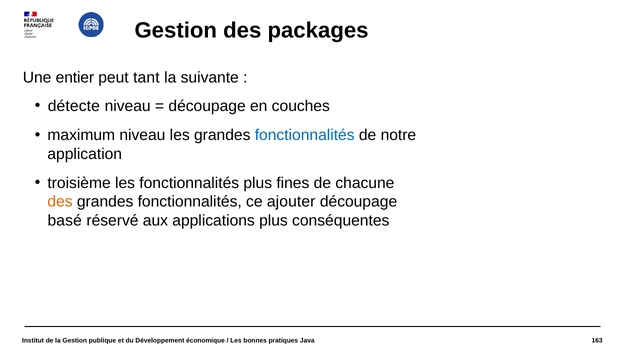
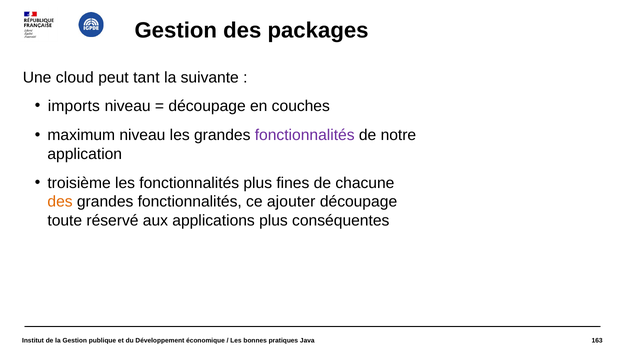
entier: entier -> cloud (75, 78)
détecte: détecte -> imports (74, 106)
fonctionnalités colour: blue -> purple (305, 135)
basé: basé -> toute (65, 221)
